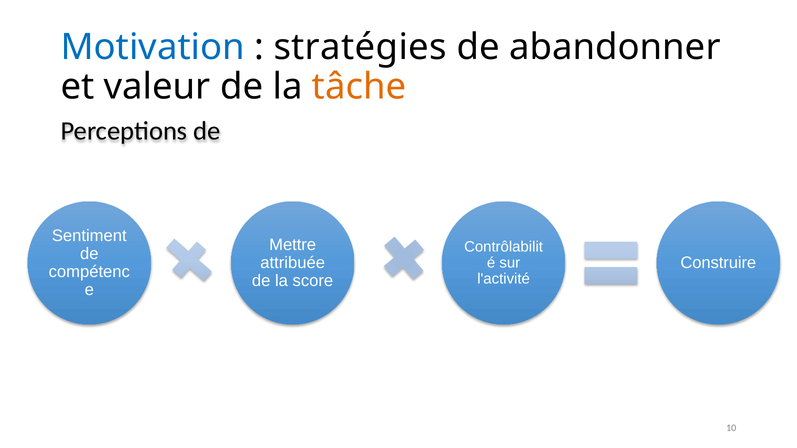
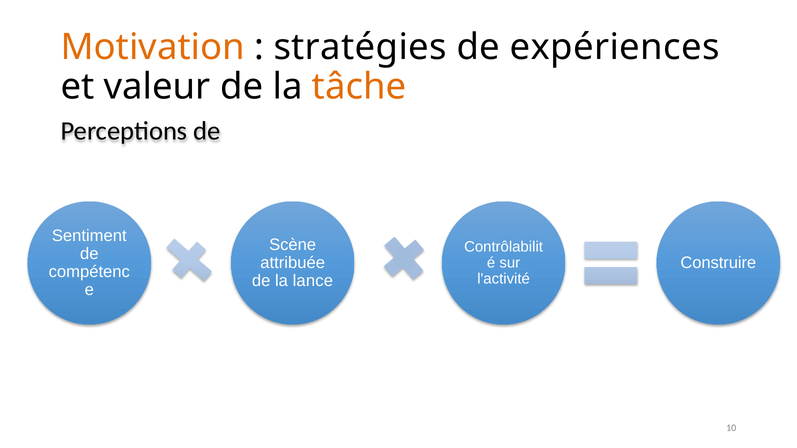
Motivation colour: blue -> orange (153, 47)
abandonner: abandonner -> expériences (615, 47)
Mettre: Mettre -> Scène (293, 245)
score: score -> lance (313, 281)
